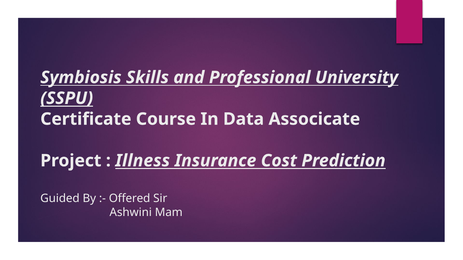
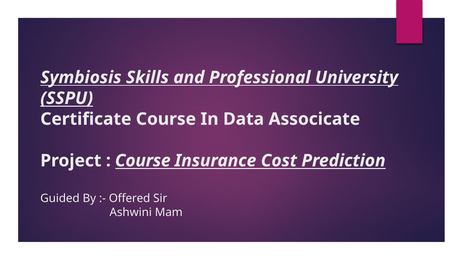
Illness: Illness -> Course (143, 161)
